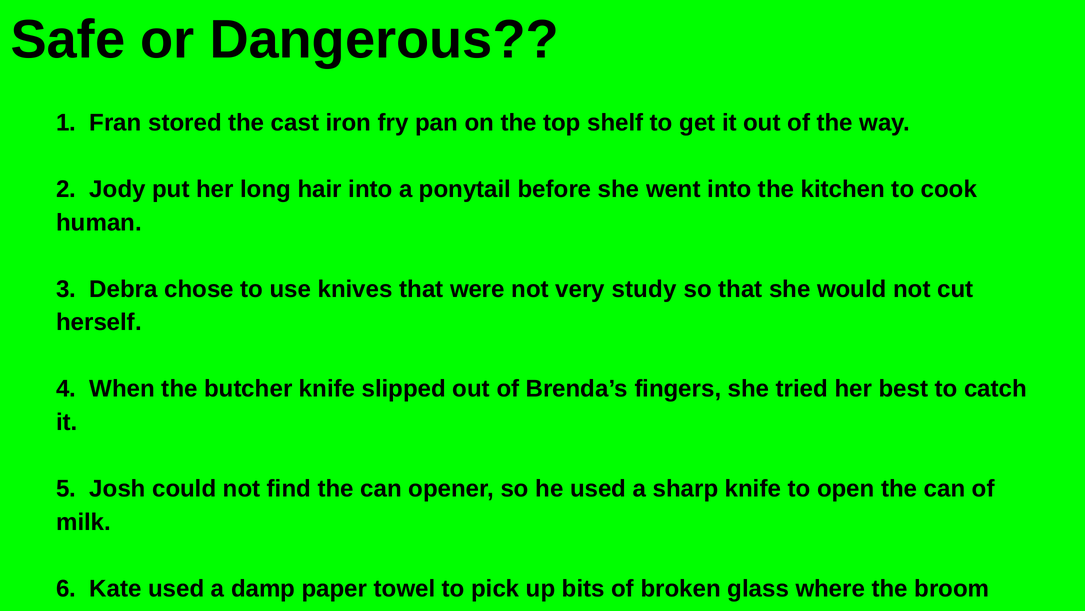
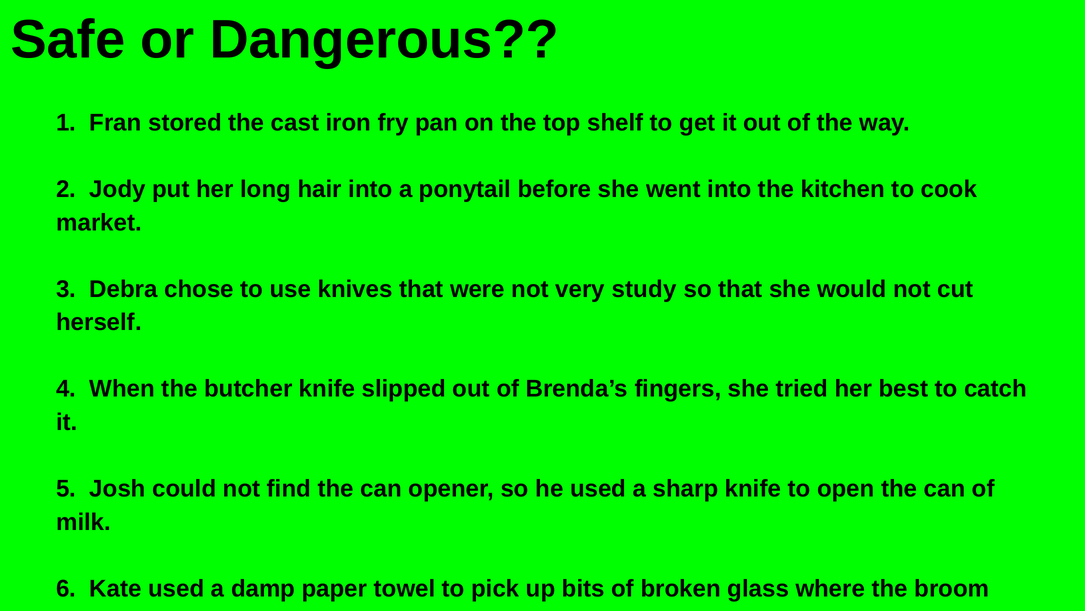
human: human -> market (99, 222)
